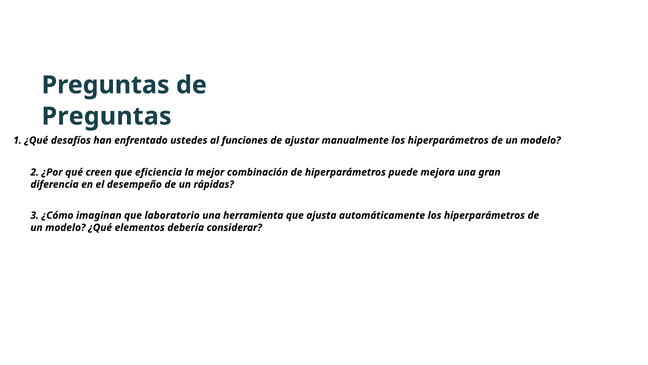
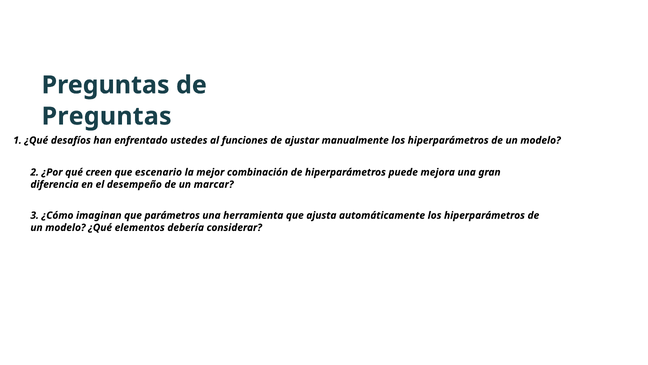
eficiencia: eficiencia -> escenario (158, 172)
rápidas: rápidas -> marcar (214, 184)
laboratorio: laboratorio -> parámetros (172, 215)
